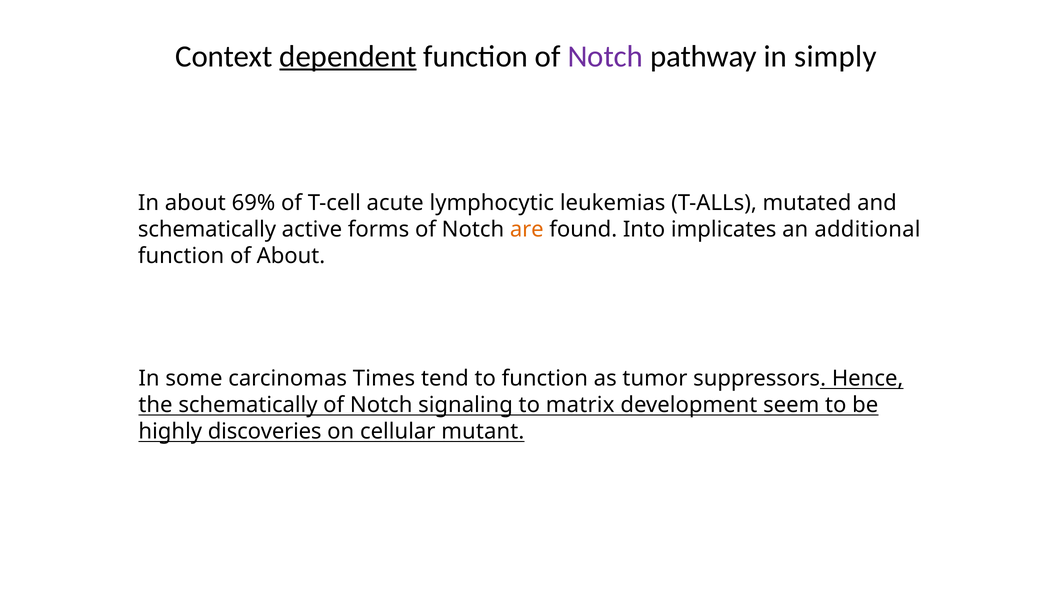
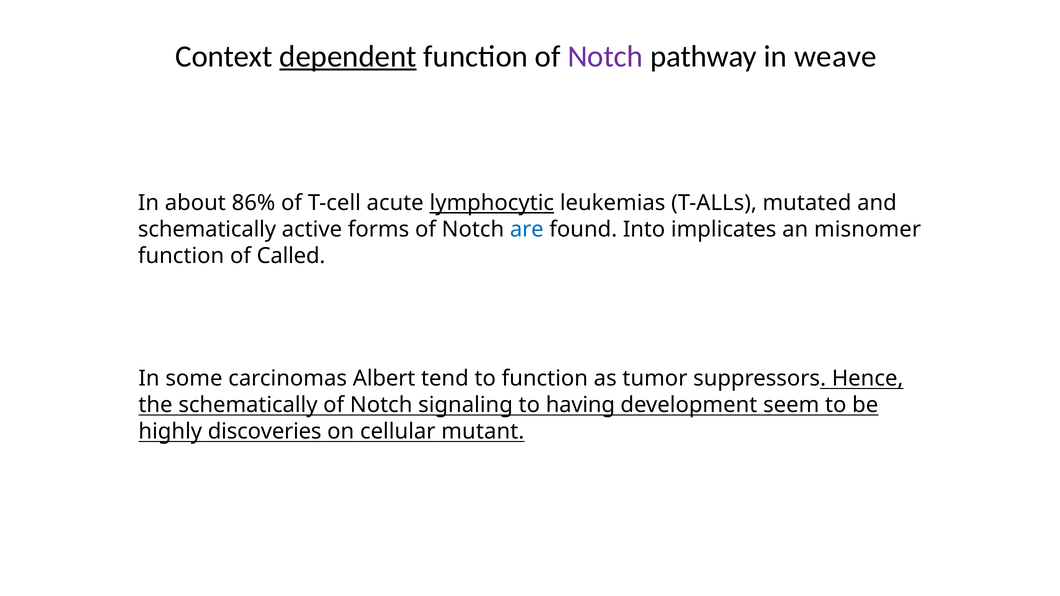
simply: simply -> weave (835, 56)
69%: 69% -> 86% (253, 203)
lymphocytic underline: none -> present (492, 203)
are colour: orange -> blue (527, 230)
additional: additional -> misnomer (868, 230)
of About: About -> Called (291, 256)
Times: Times -> Albert (384, 378)
matrix: matrix -> having (580, 405)
